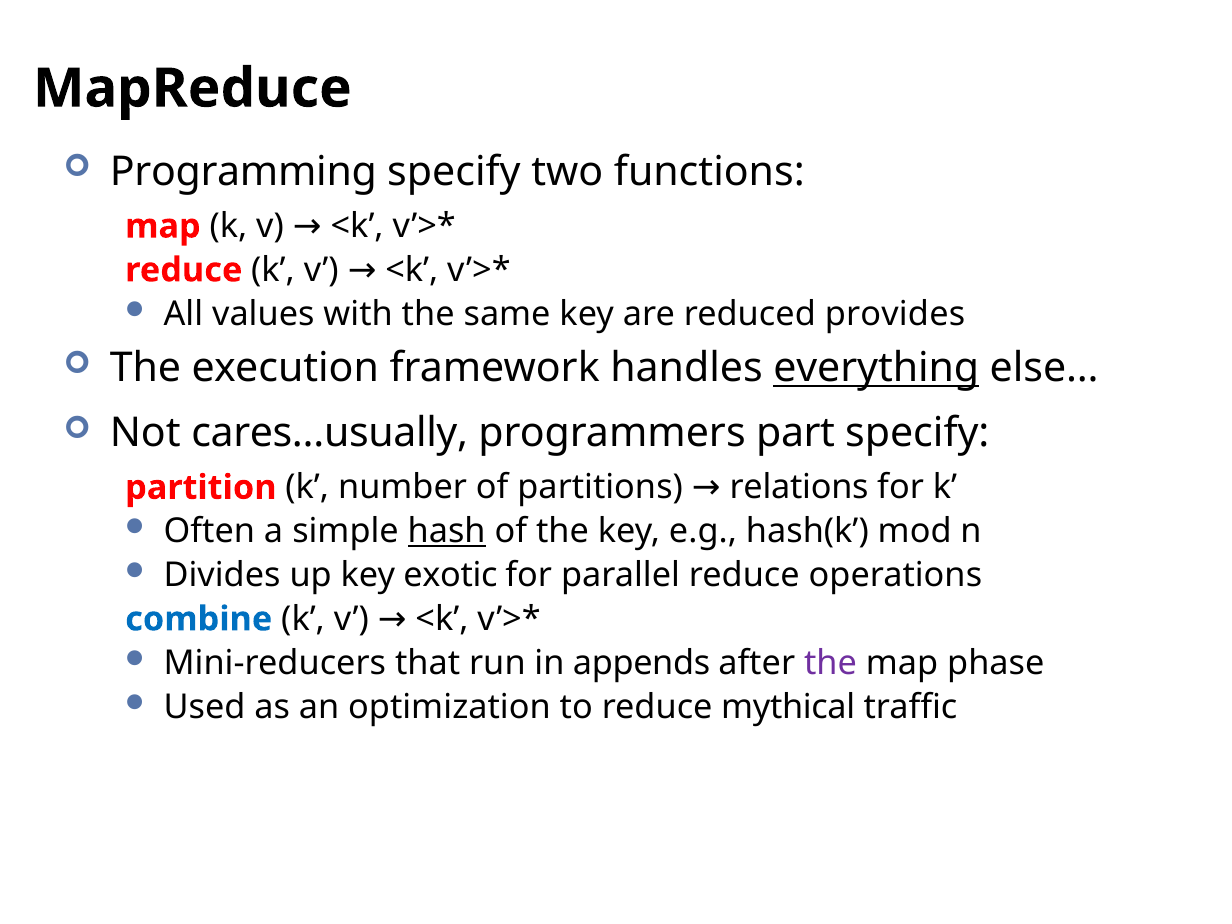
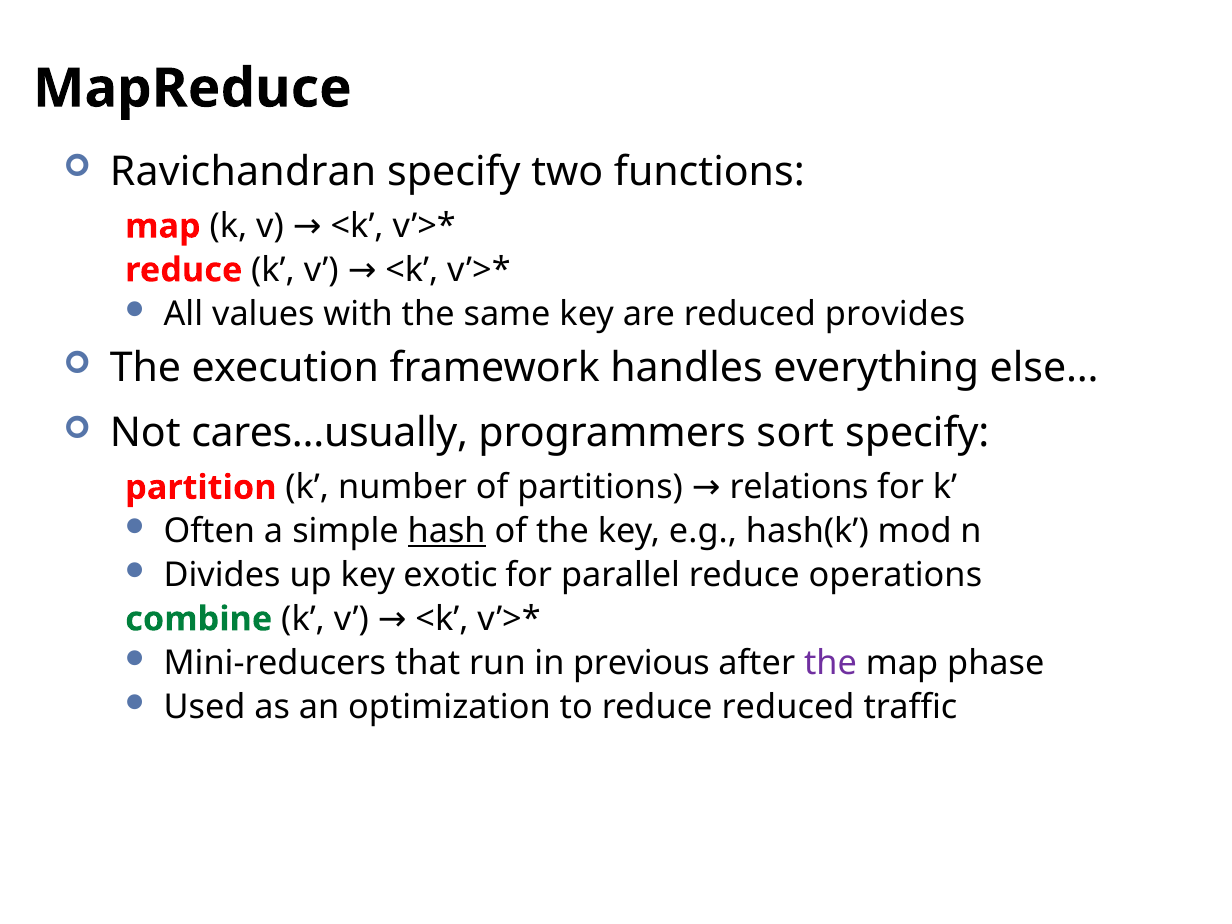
Programming: Programming -> Ravichandran (243, 172)
everything underline: present -> none (876, 368)
part: part -> sort (795, 433)
combine colour: blue -> green (199, 619)
appends: appends -> previous (642, 663)
reduce mythical: mythical -> reduced (788, 707)
